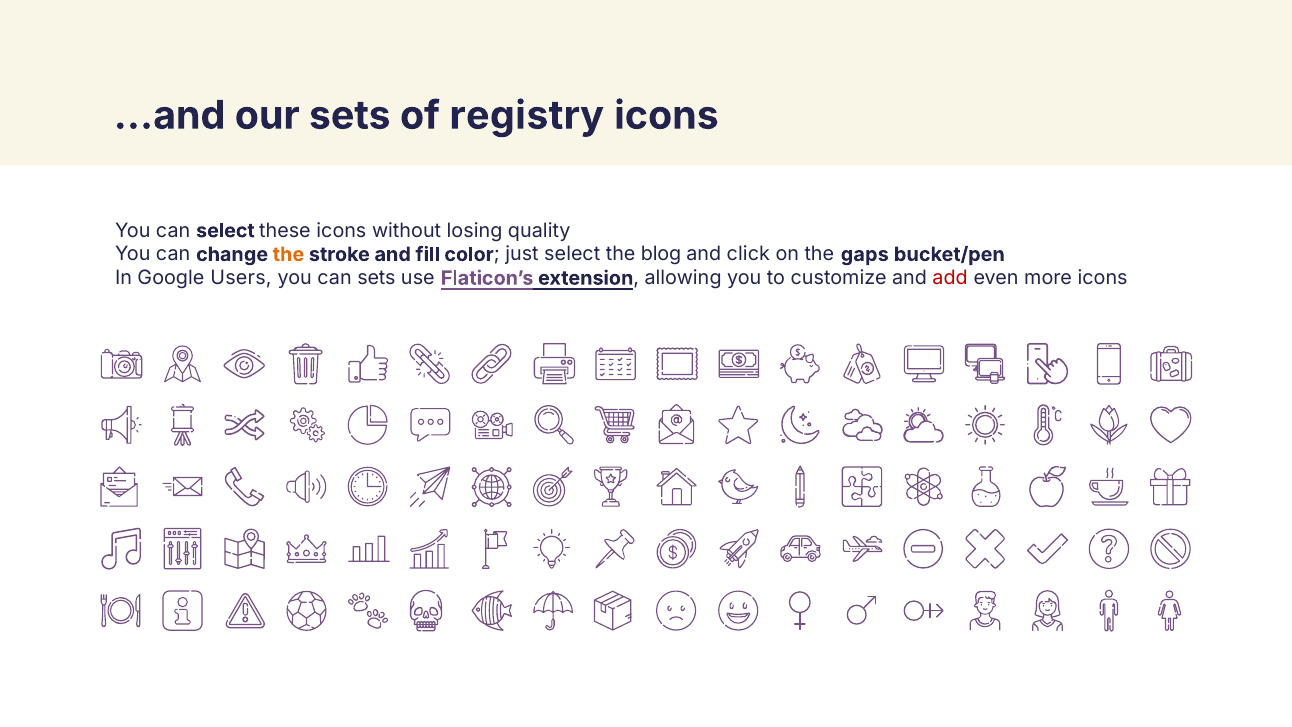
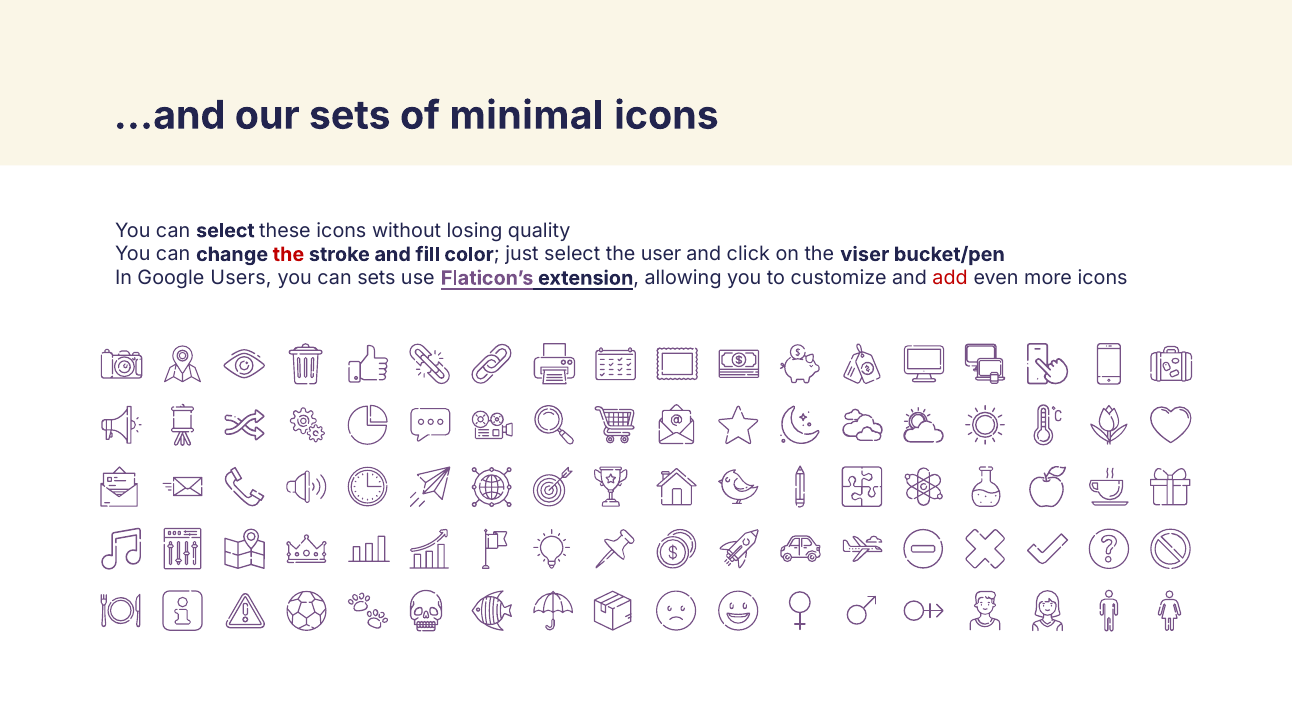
registry: registry -> minimal (527, 116)
the colour: orange -> red (288, 254)
blog: blog -> user (661, 254)
gaps: gaps -> viser (865, 254)
